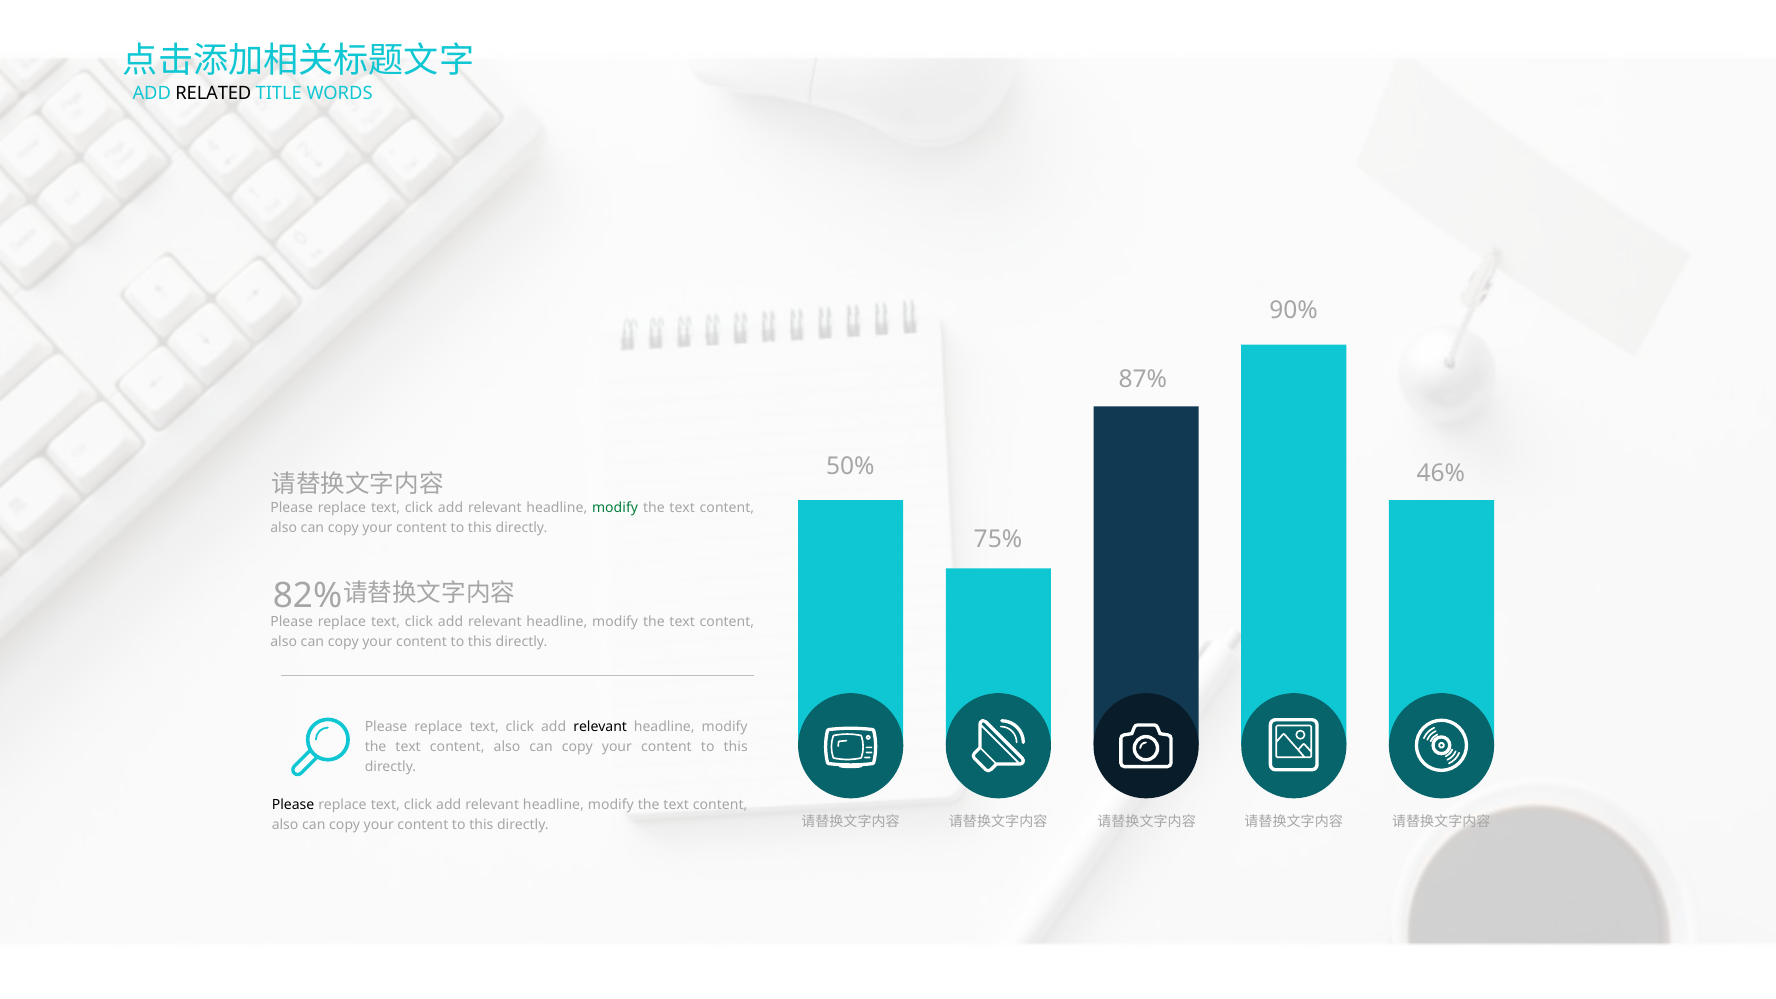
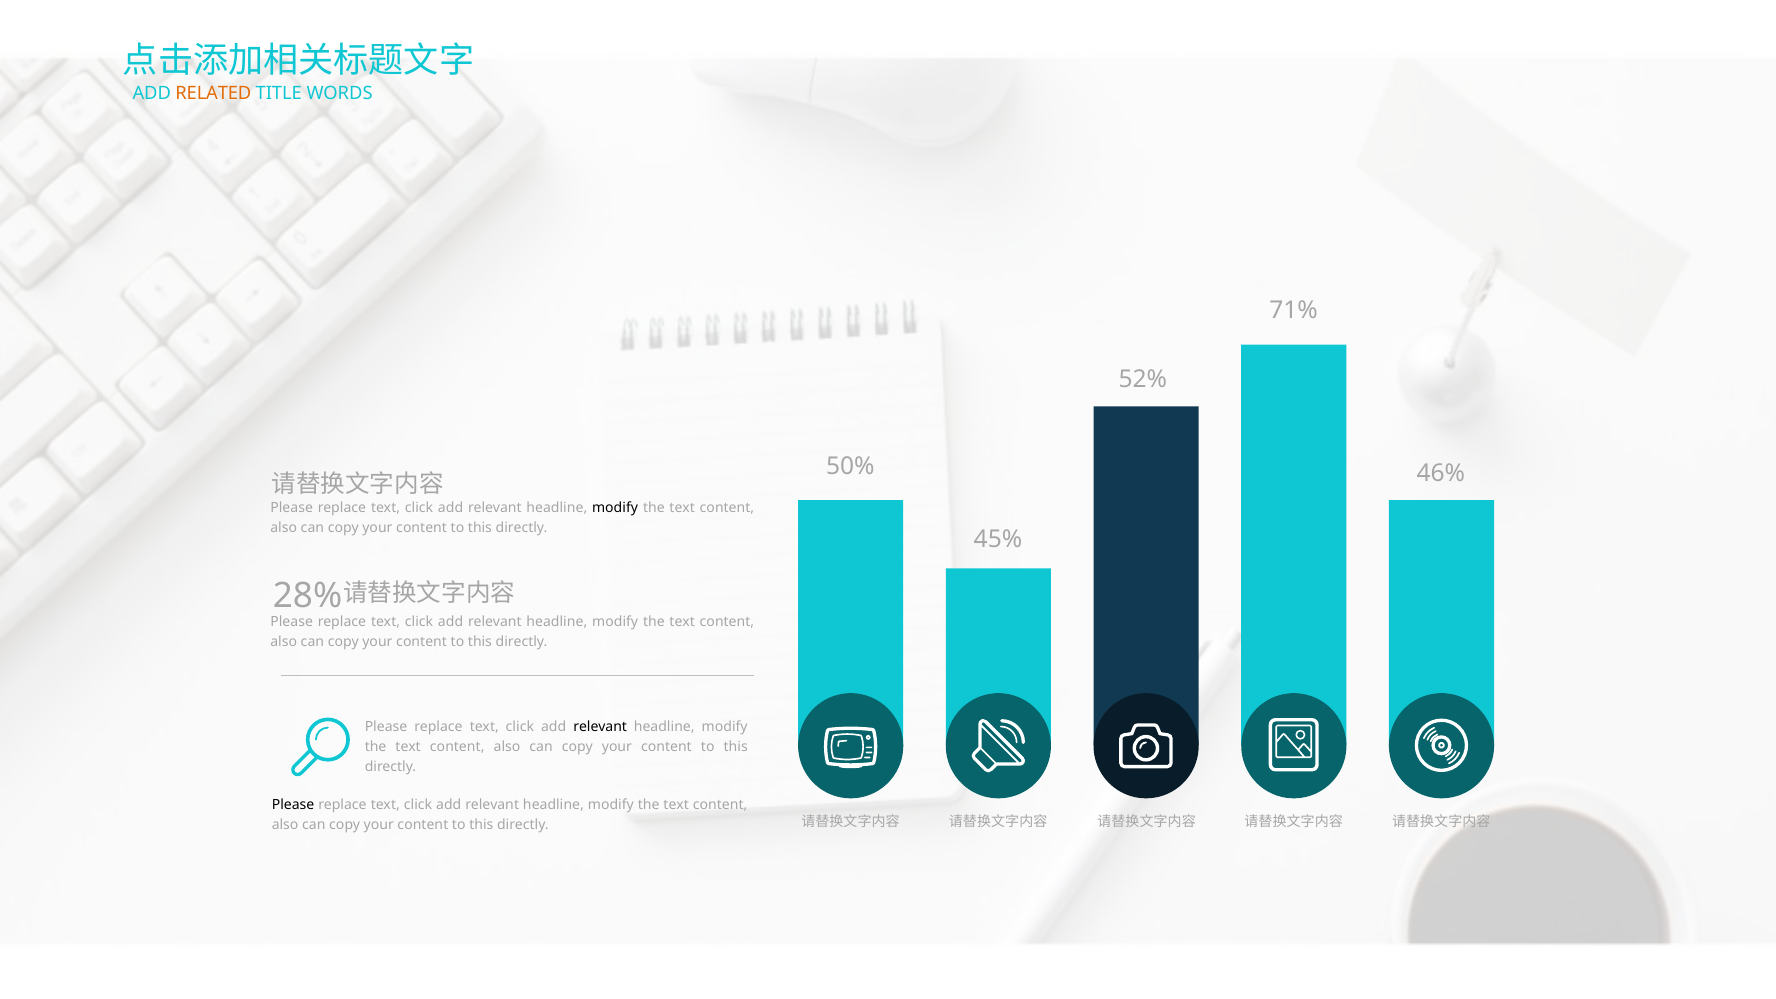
RELATED colour: black -> orange (213, 93)
90%: 90% -> 71% (1294, 310)
87%: 87% -> 52% (1143, 380)
modify colour: green -> black (615, 508)
75%: 75% -> 45% (998, 540)
82%: 82% -> 28% (308, 596)
